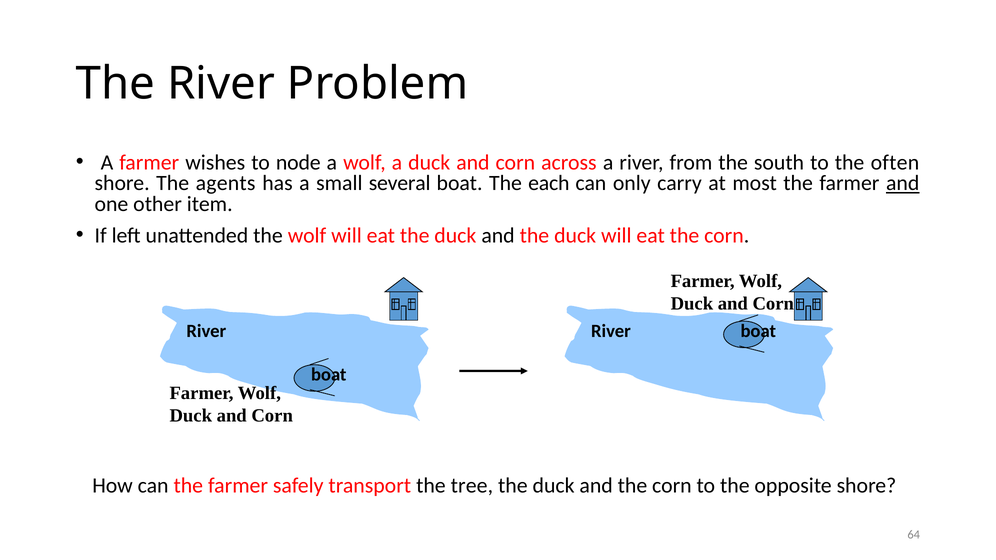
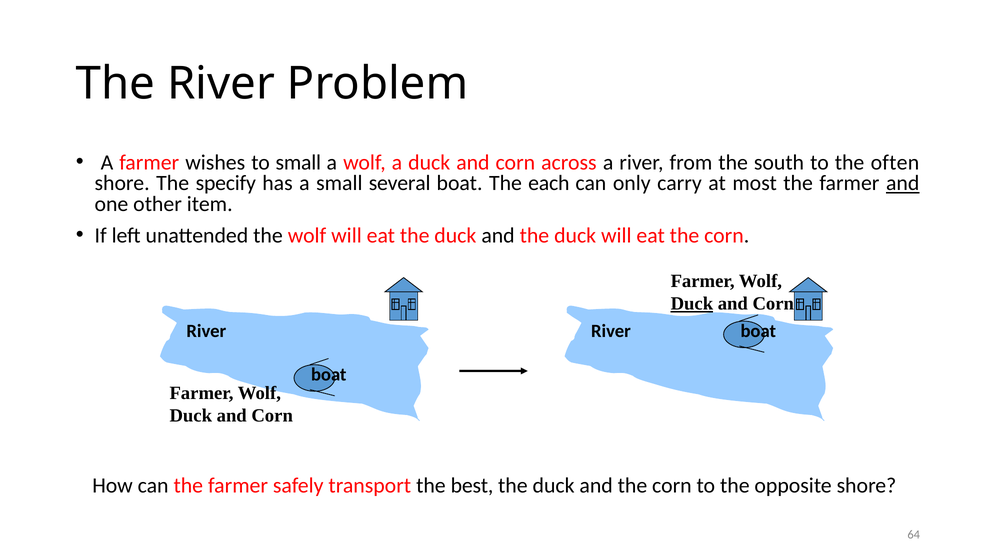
to node: node -> small (298, 162)
agents: agents -> specify (226, 183)
Duck underline: none -> present (692, 304)
tree: tree -> best (472, 486)
